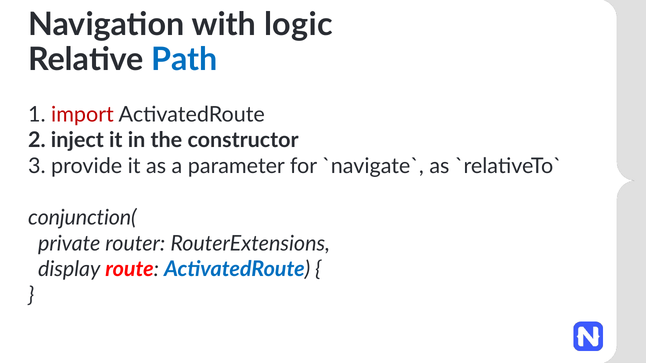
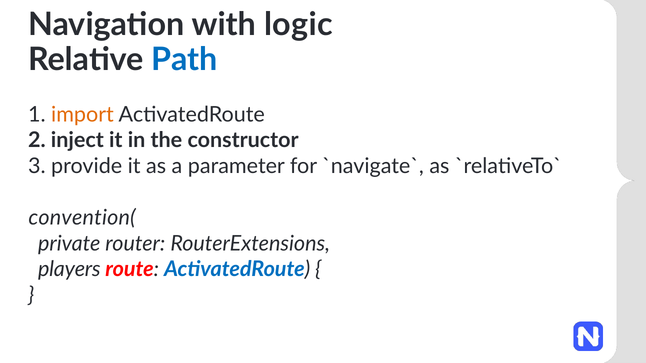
import colour: red -> orange (82, 115)
conjunction(: conjunction( -> convention( (82, 218)
display: display -> players (69, 270)
